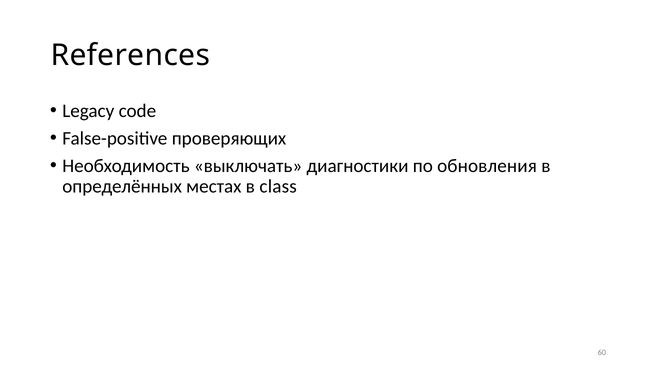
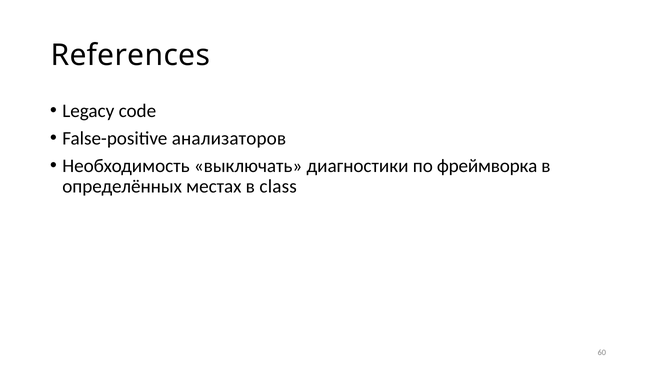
проверяющих: проверяющих -> анализаторов (229, 138)
обновления: обновления -> фреймворка (487, 166)
